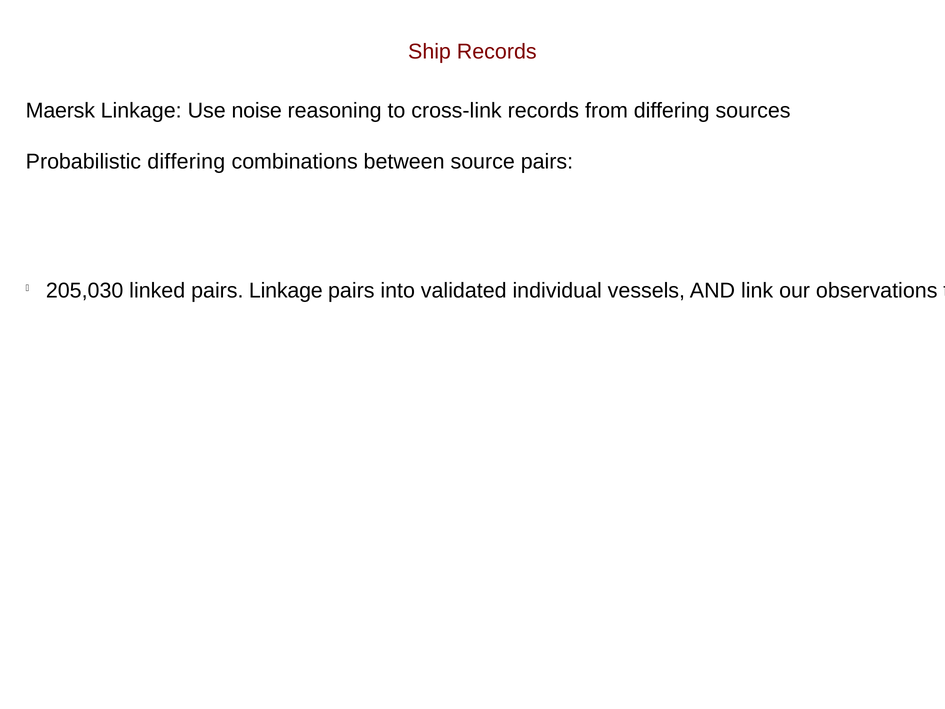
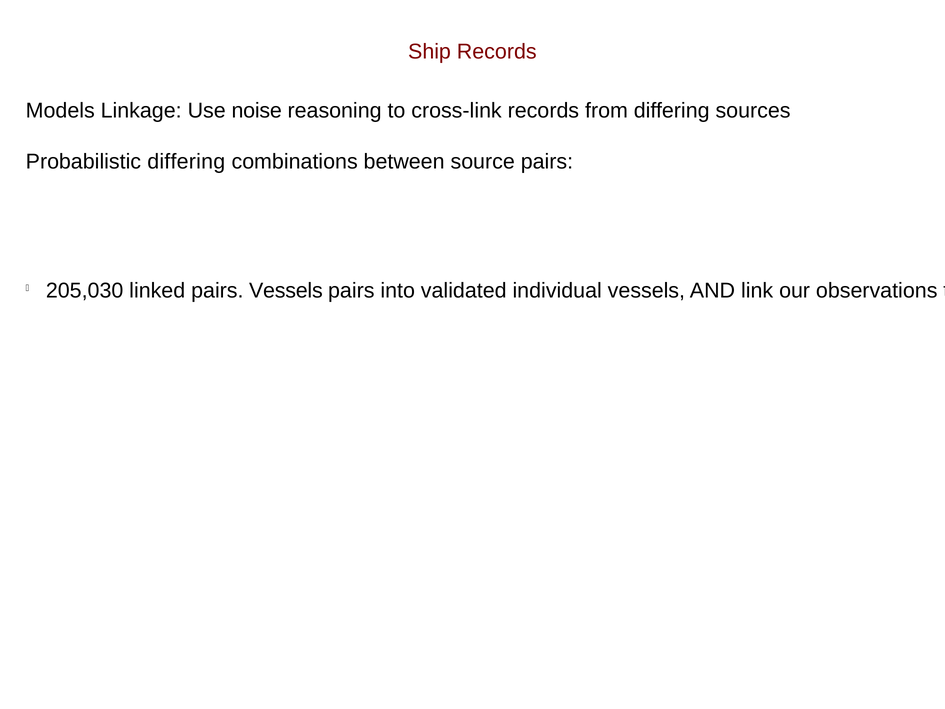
Maersk: Maersk -> Models (60, 110)
pairs Linkage: Linkage -> Vessels (286, 291)
